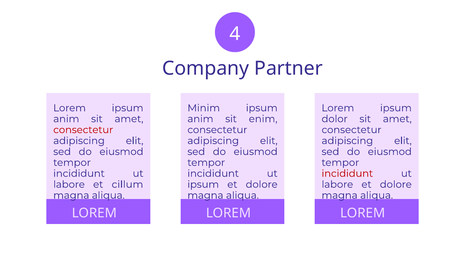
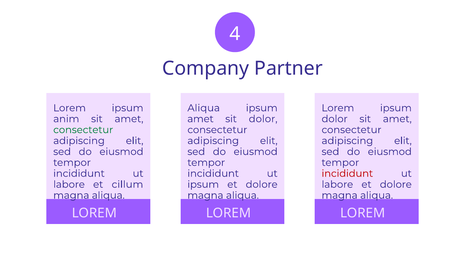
Minim: Minim -> Aliqua (204, 108)
anim: anim -> amet (200, 119)
sit enim: enim -> dolor (263, 119)
consectetur colour: red -> green (83, 130)
